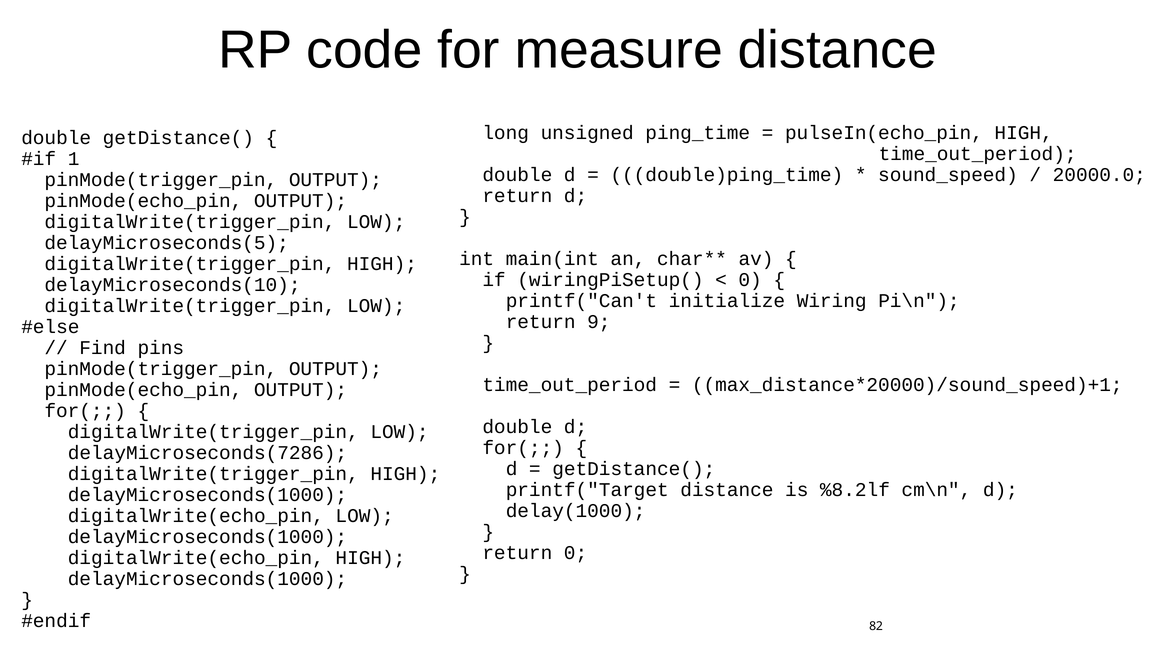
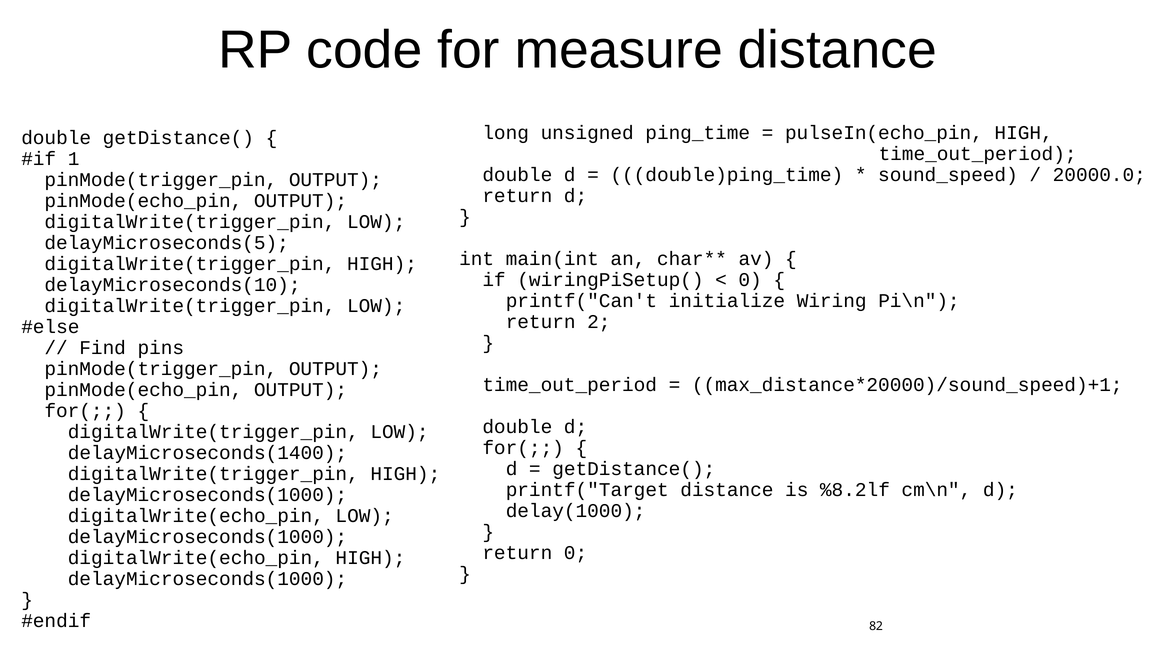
9: 9 -> 2 (599, 322)
delayMicroseconds(7286: delayMicroseconds(7286 -> delayMicroseconds(1400 (207, 453)
